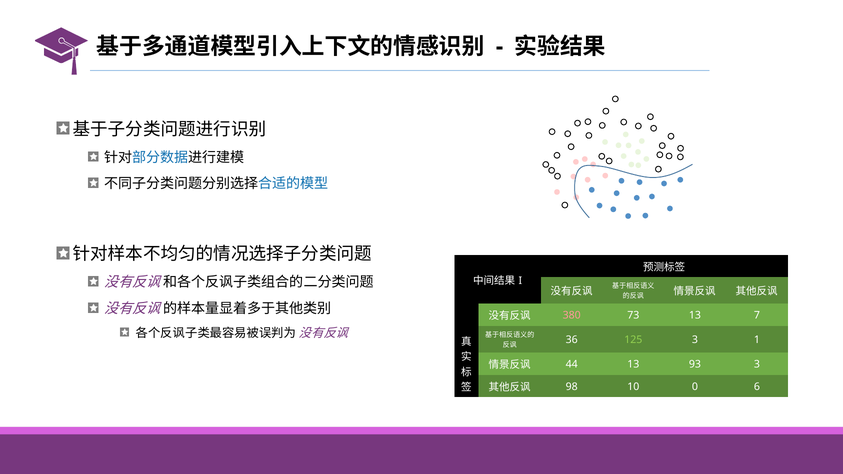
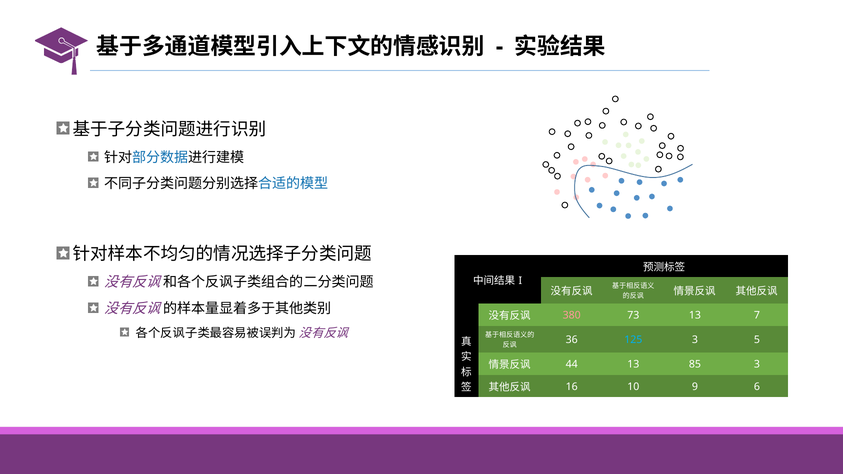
125 colour: light green -> light blue (633, 340)
1: 1 -> 5 (757, 340)
93: 93 -> 85 (695, 365)
98: 98 -> 16 (572, 387)
0: 0 -> 9 (695, 387)
